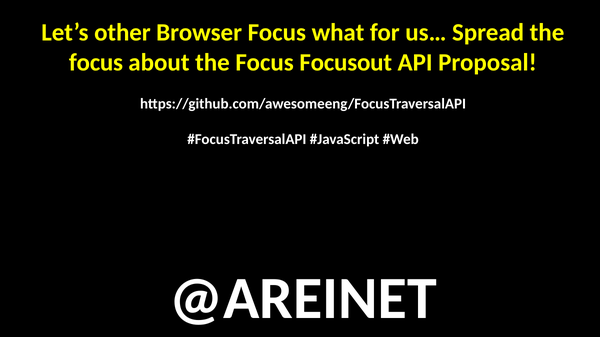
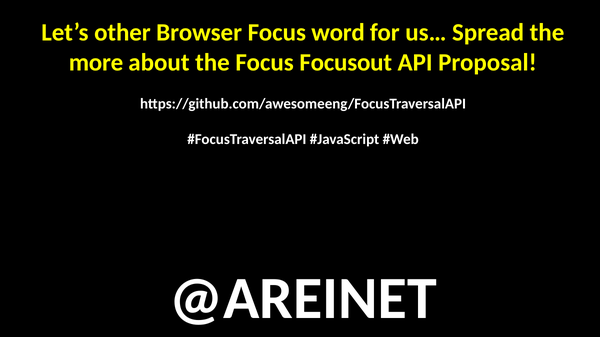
what: what -> word (338, 32)
focus: focus -> more (96, 62)
